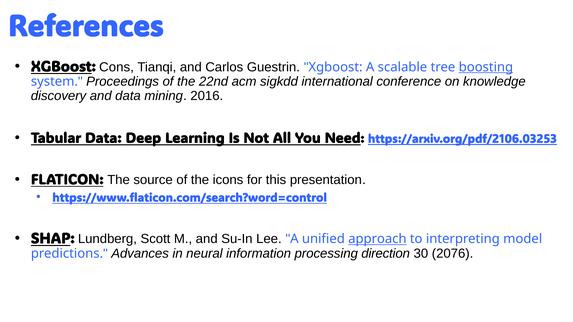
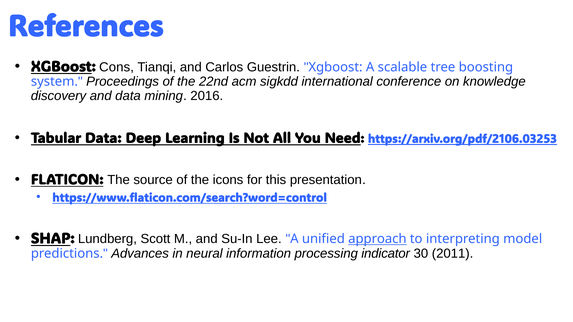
boosting underline: present -> none (486, 67)
direction: direction -> indicator (386, 254)
2076: 2076 -> 2011 (453, 254)
